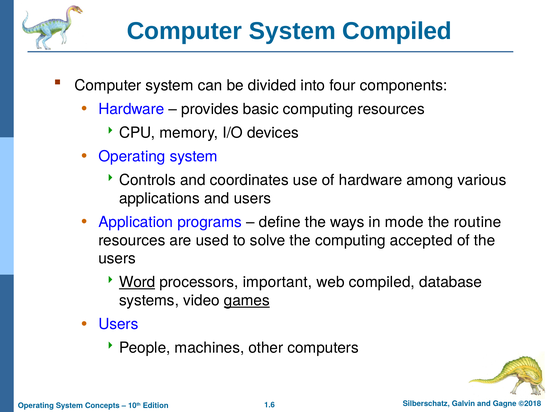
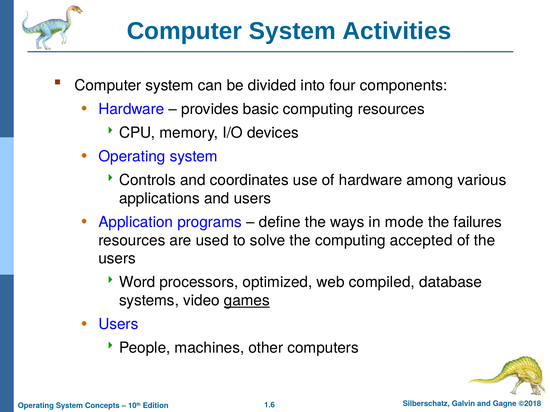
System Compiled: Compiled -> Activities (397, 31)
routine: routine -> failures (478, 222)
Word underline: present -> none (137, 283)
important: important -> optimized (277, 283)
